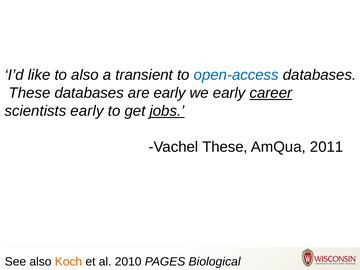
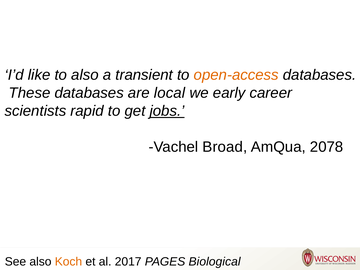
open-access colour: blue -> orange (236, 75)
are early: early -> local (170, 93)
career underline: present -> none (271, 93)
scientists early: early -> rapid (87, 111)
Vachel These: These -> Broad (225, 147)
2011: 2011 -> 2078 (327, 147)
2010: 2010 -> 2017 (128, 262)
